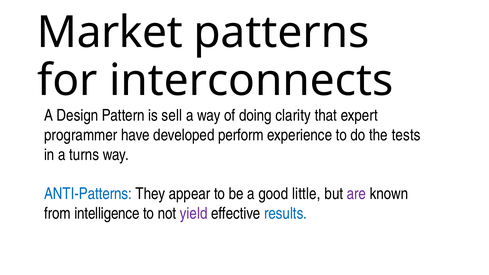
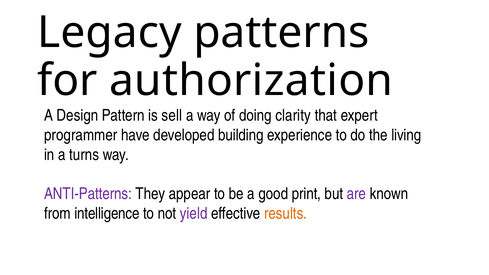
Market: Market -> Legacy (110, 33)
interconnects: interconnects -> authorization (251, 81)
perform: perform -> building (241, 135)
tests: tests -> living (406, 135)
ANTI-Patterns colour: blue -> purple (88, 194)
little: little -> print (306, 194)
results colour: blue -> orange (286, 213)
